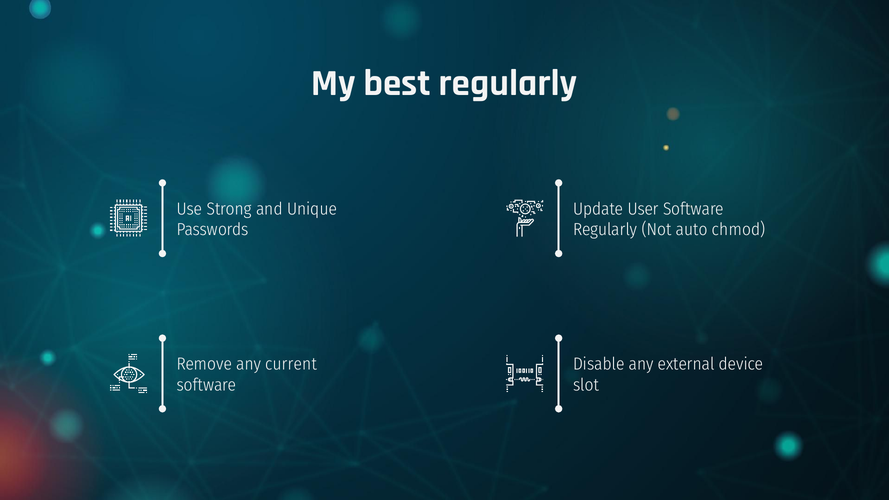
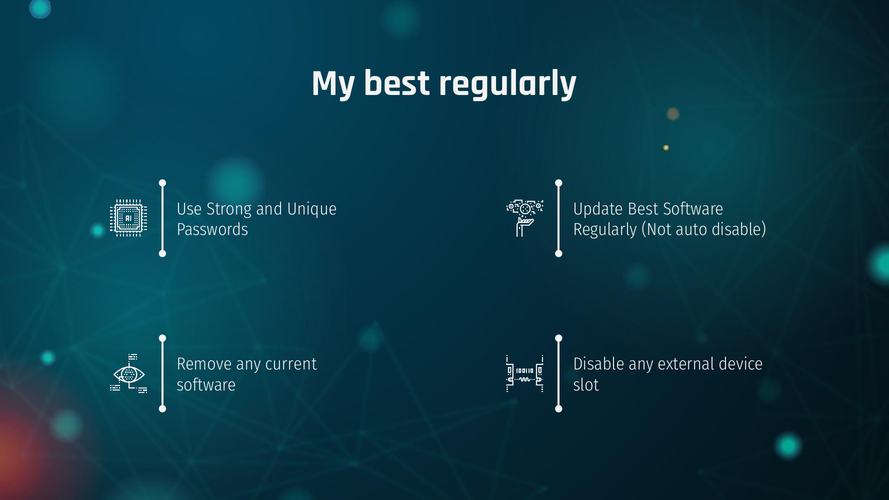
Update User: User -> Best (643, 209)
auto chmod: chmod -> disable (739, 230)
